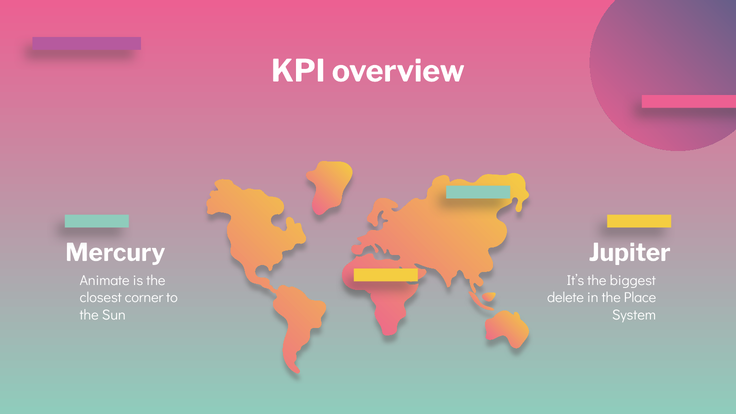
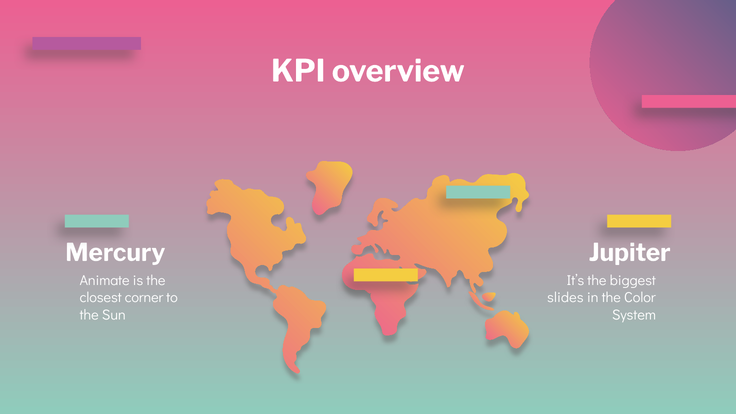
delete: delete -> slides (565, 298)
Place: Place -> Color (640, 298)
